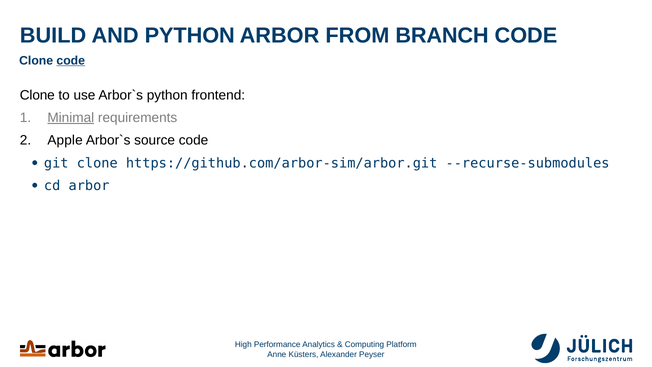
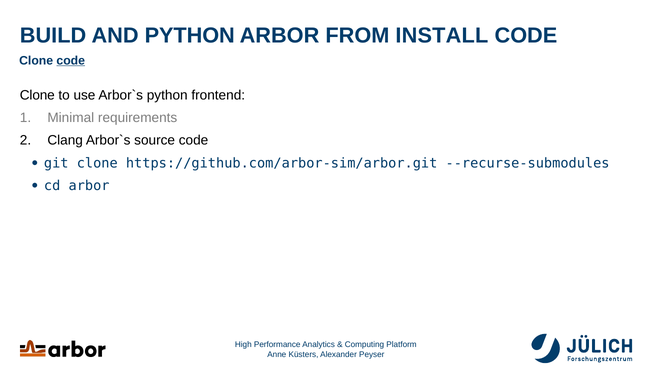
BRANCH: BRANCH -> INSTALL (442, 36)
Minimal underline: present -> none (71, 118)
Apple: Apple -> Clang (65, 140)
